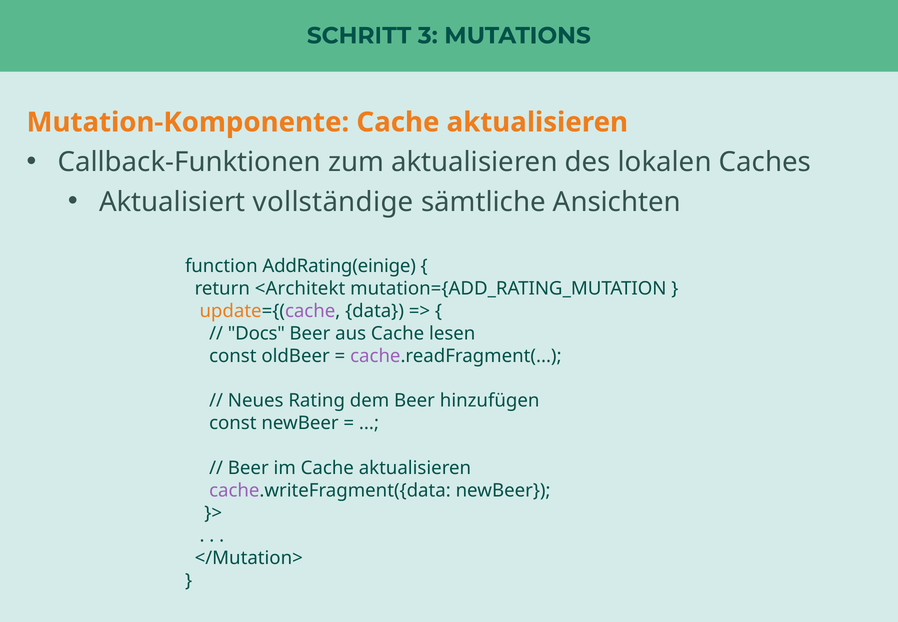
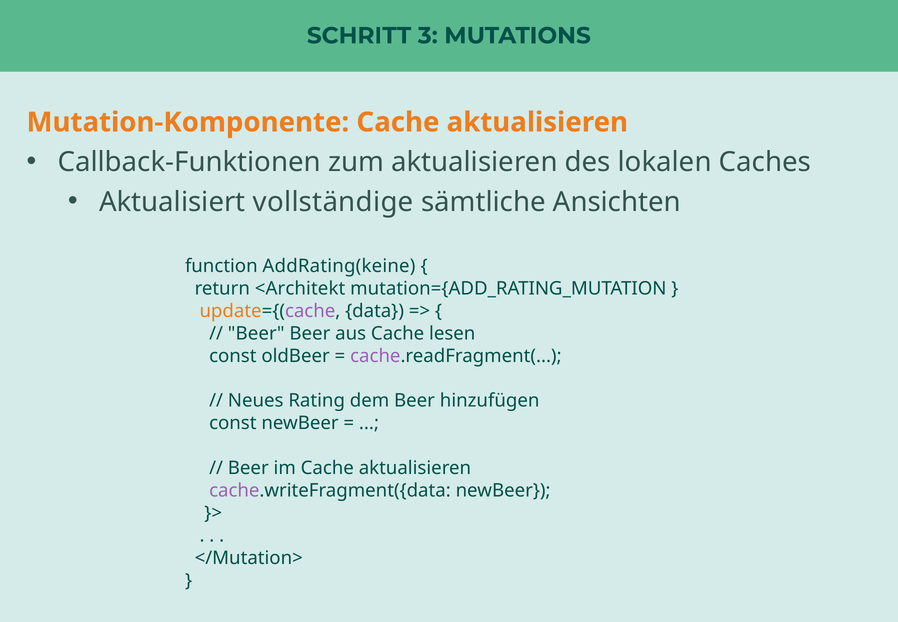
AddRating(einige: AddRating(einige -> AddRating(keine (339, 266)
Docs: Docs -> Beer (256, 333)
